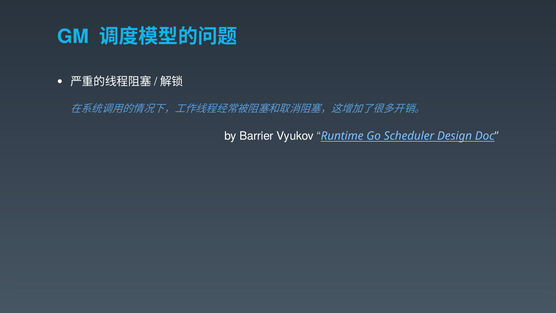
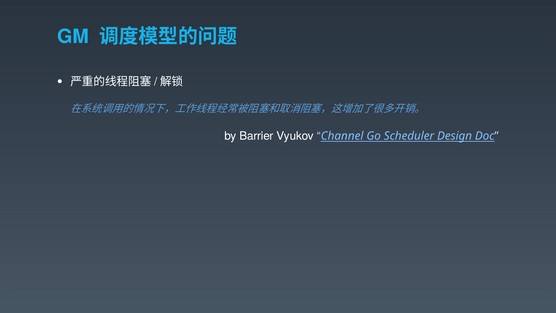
Runtime: Runtime -> Channel (342, 136)
